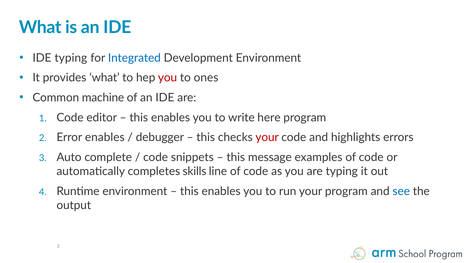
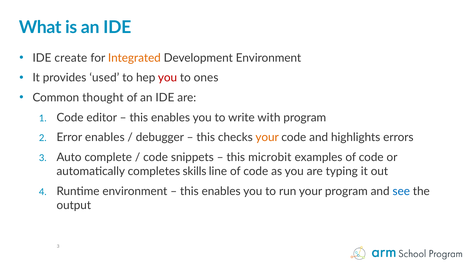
IDE typing: typing -> create (71, 58)
Integrated colour: blue -> orange (134, 58)
provides what: what -> used (104, 78)
machine: machine -> thought (103, 98)
here: here -> with (269, 117)
your colour: red -> orange (267, 137)
message: message -> microbit (270, 157)
